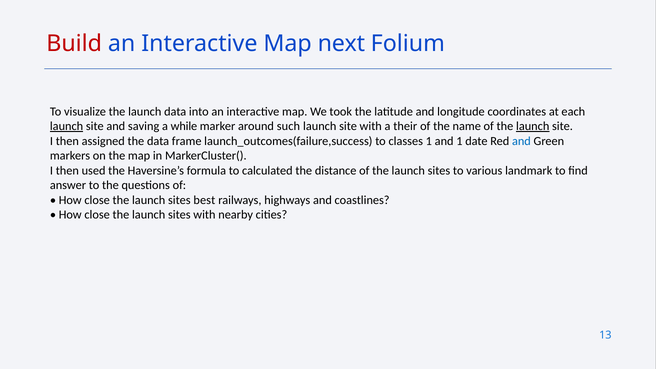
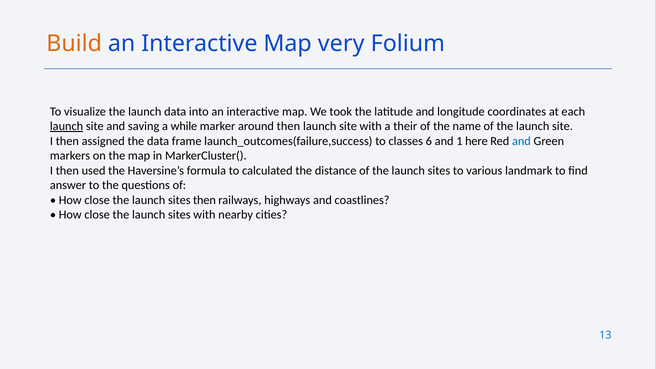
Build colour: red -> orange (74, 44)
next: next -> very (341, 44)
around such: such -> then (288, 126)
launch underline: present -> none (533, 126)
classes 1: 1 -> 6 (429, 141)
date: date -> here (476, 141)
sites best: best -> then (204, 200)
